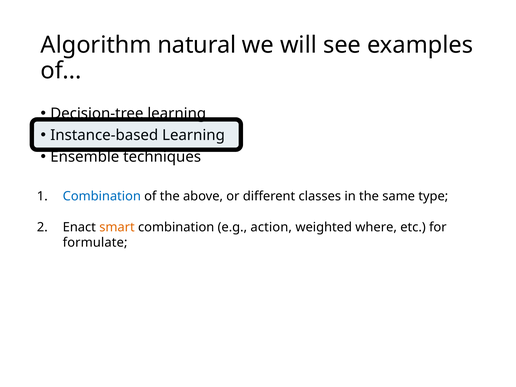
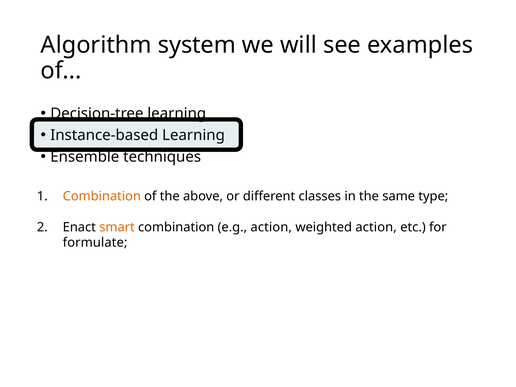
natural: natural -> system (197, 45)
Combination colour: blue -> orange (102, 196)
weighted where: where -> action (376, 227)
